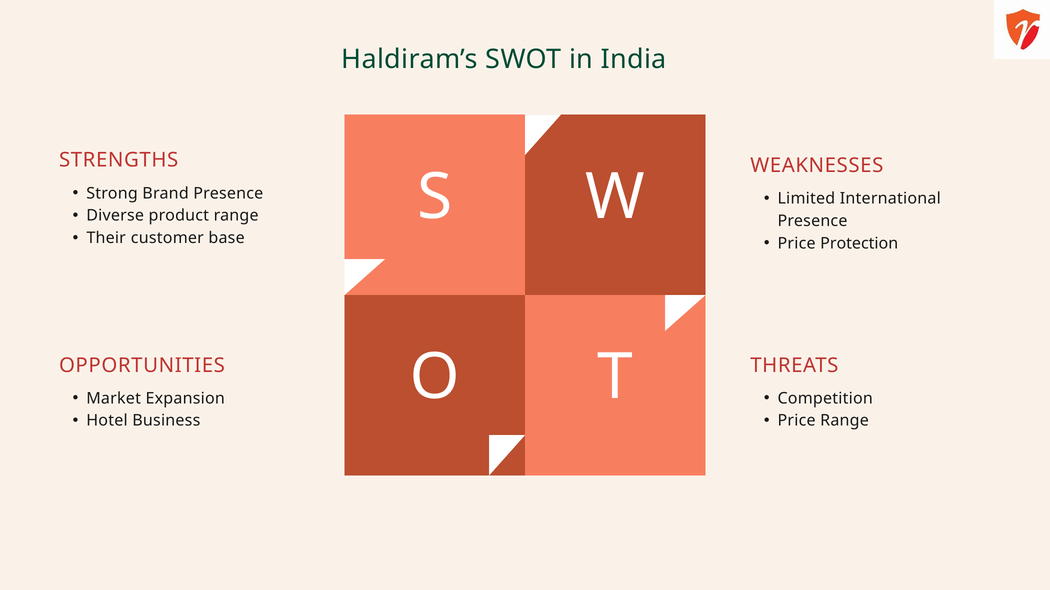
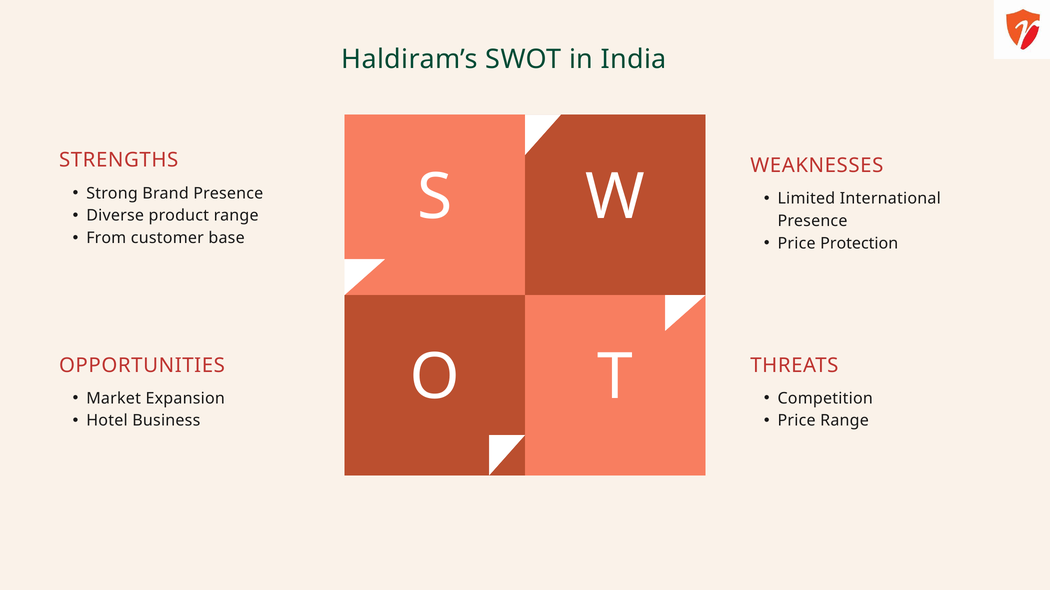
Their: Their -> From (106, 238)
